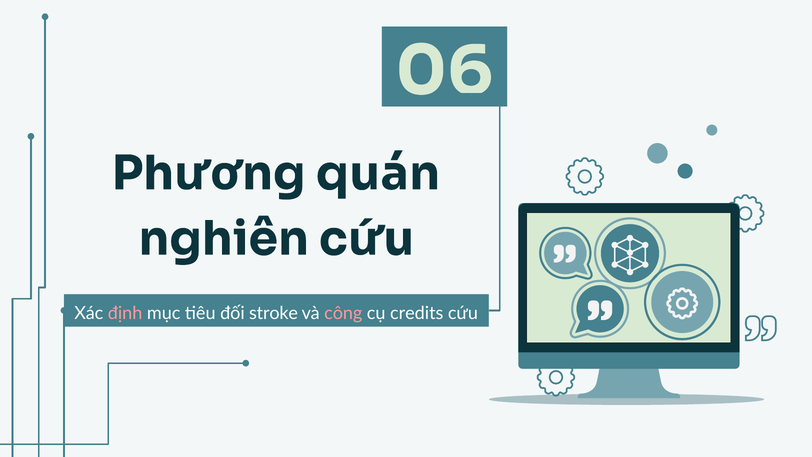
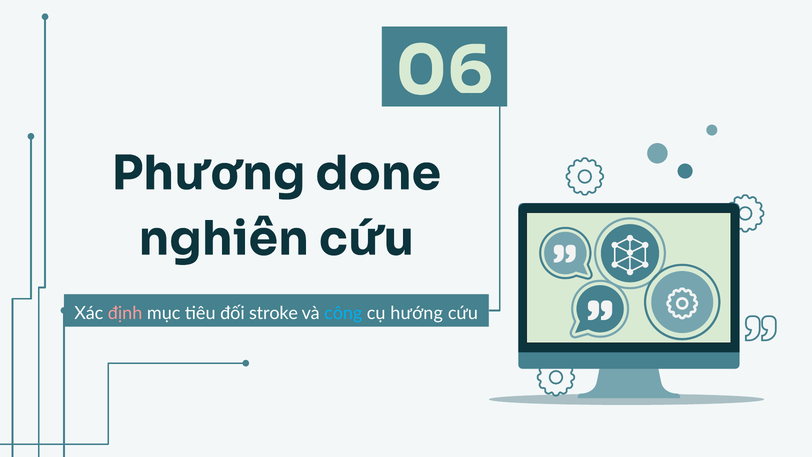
quán: quán -> done (378, 174)
công colour: pink -> light blue (343, 313)
credits: credits -> hướng (417, 313)
